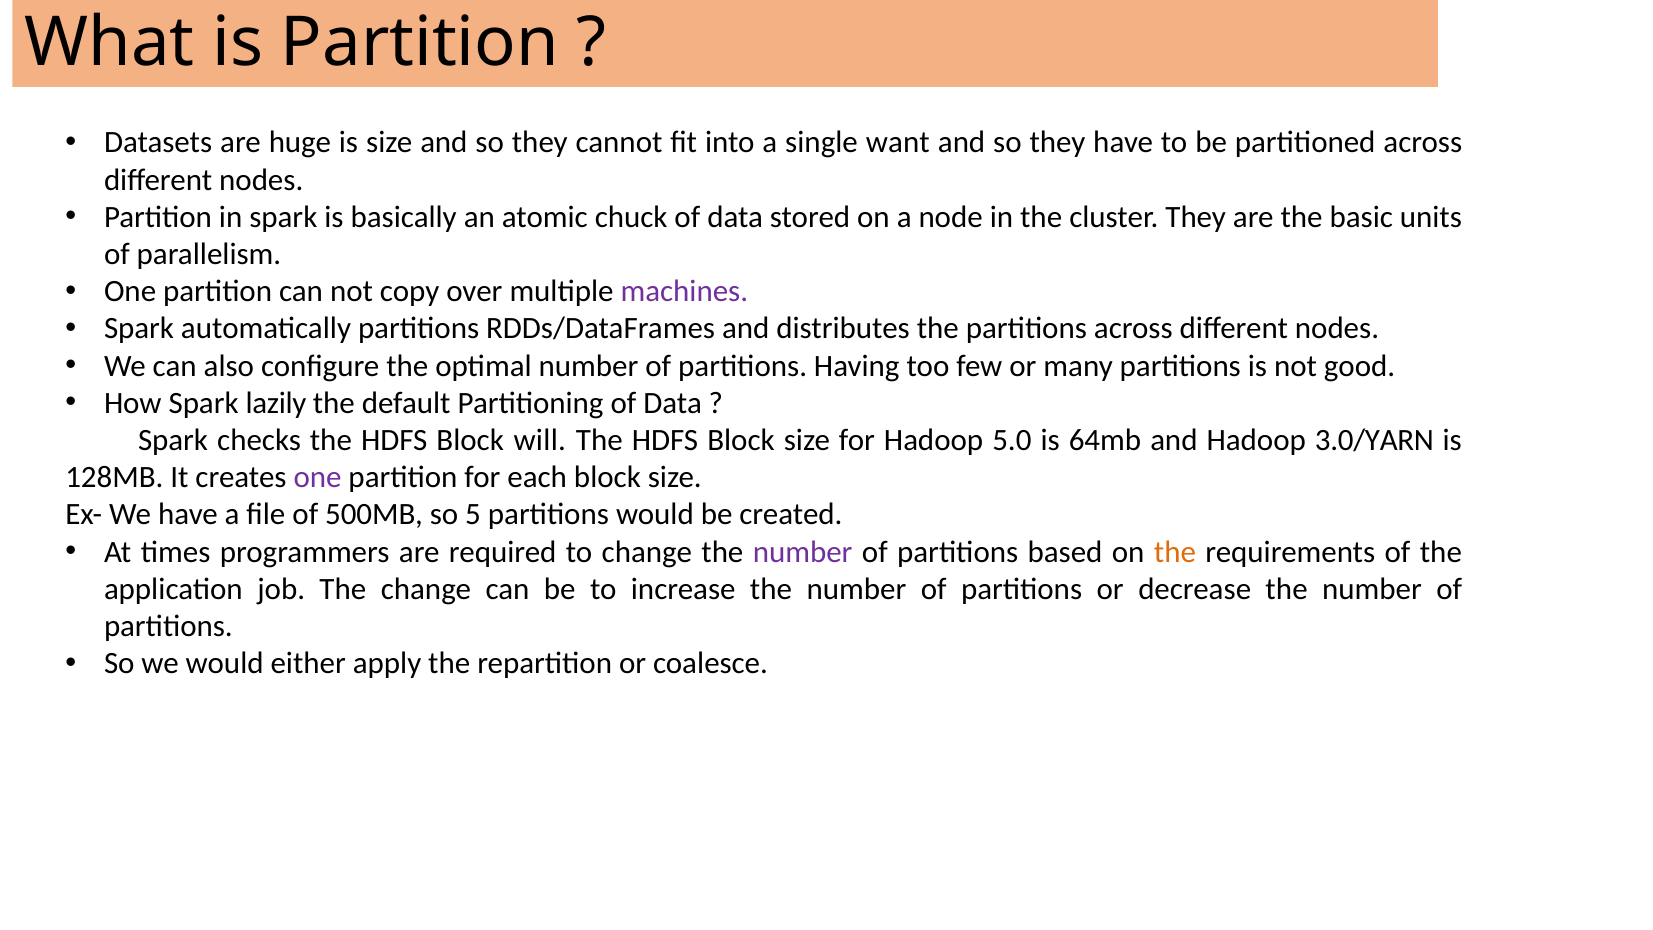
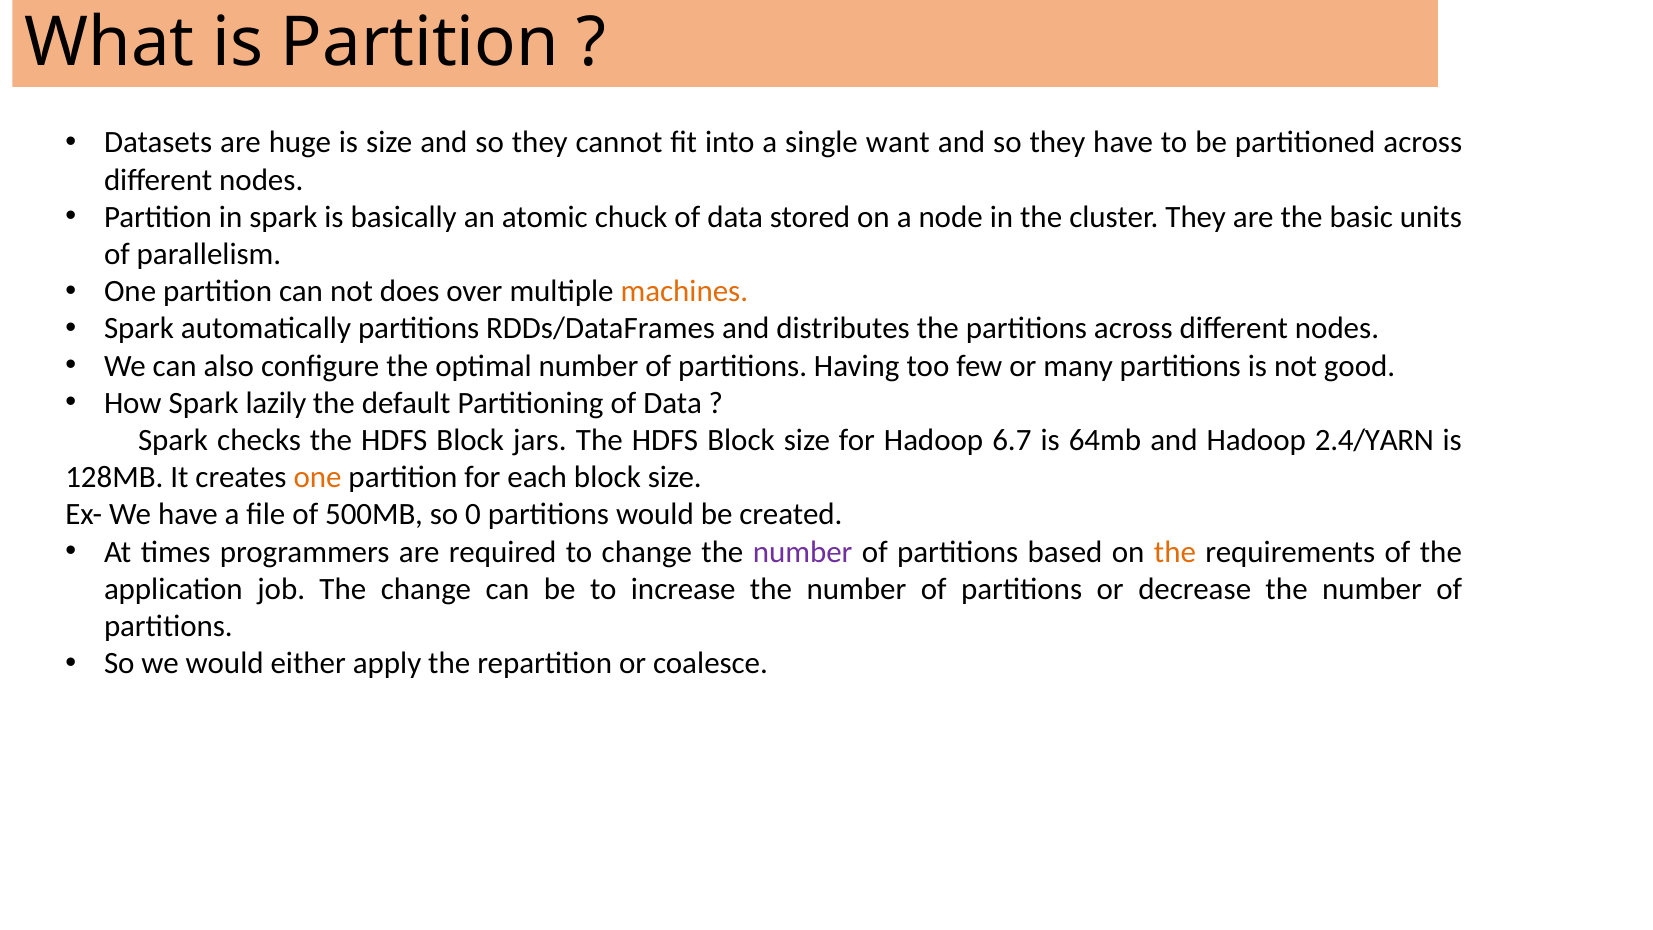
copy: copy -> does (410, 291)
machines colour: purple -> orange (684, 291)
will: will -> jars (540, 440)
5.0: 5.0 -> 6.7 (1012, 440)
3.0/YARN: 3.0/YARN -> 2.4/YARN (1374, 440)
one colour: purple -> orange (318, 477)
5: 5 -> 0 (473, 515)
